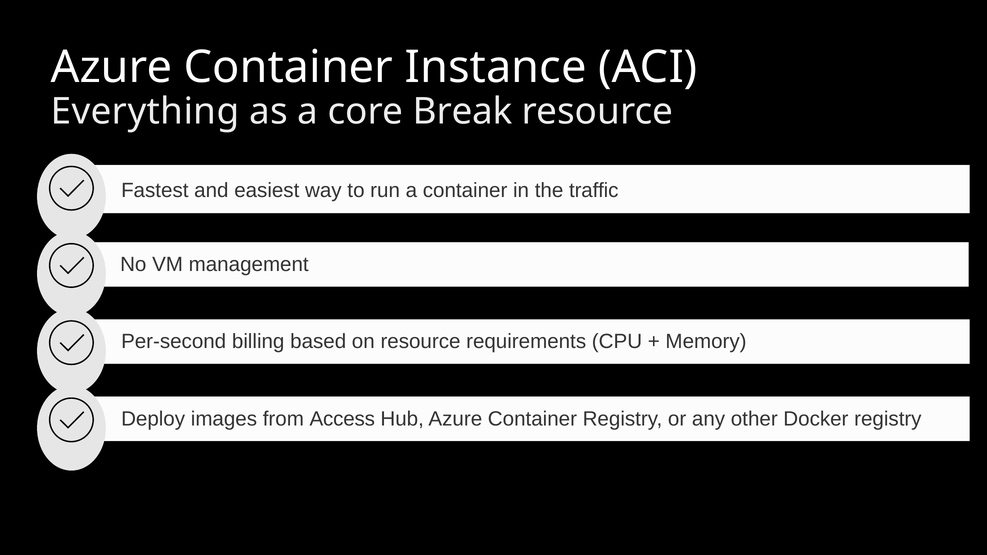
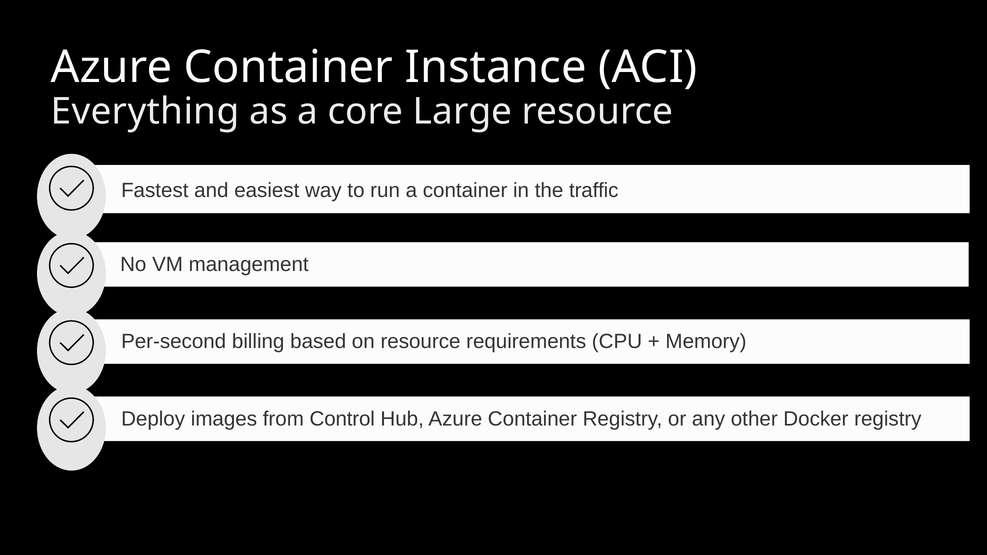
Break: Break -> Large (463, 112)
Access: Access -> Control (342, 419)
